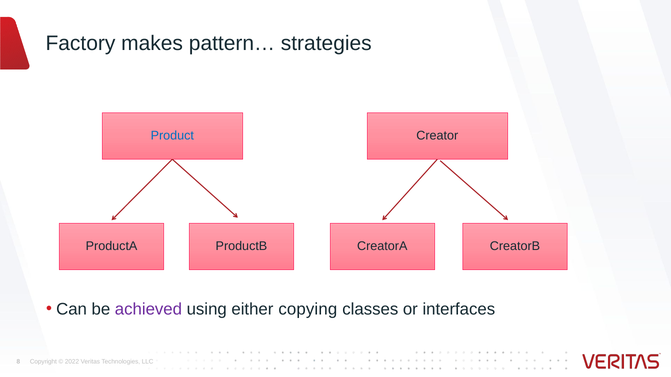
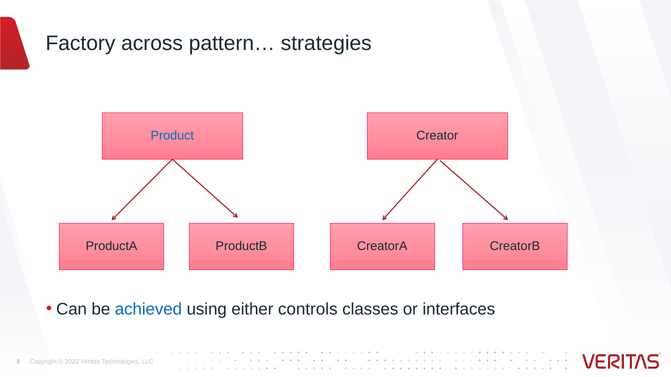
makes: makes -> across (152, 43)
achieved colour: purple -> blue (148, 310)
copying: copying -> controls (308, 310)
